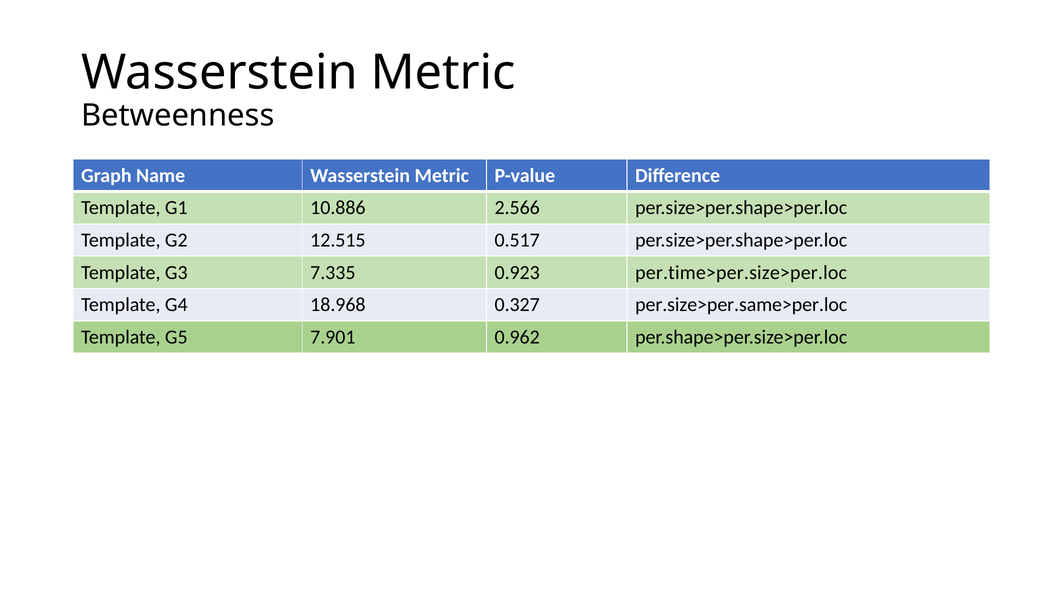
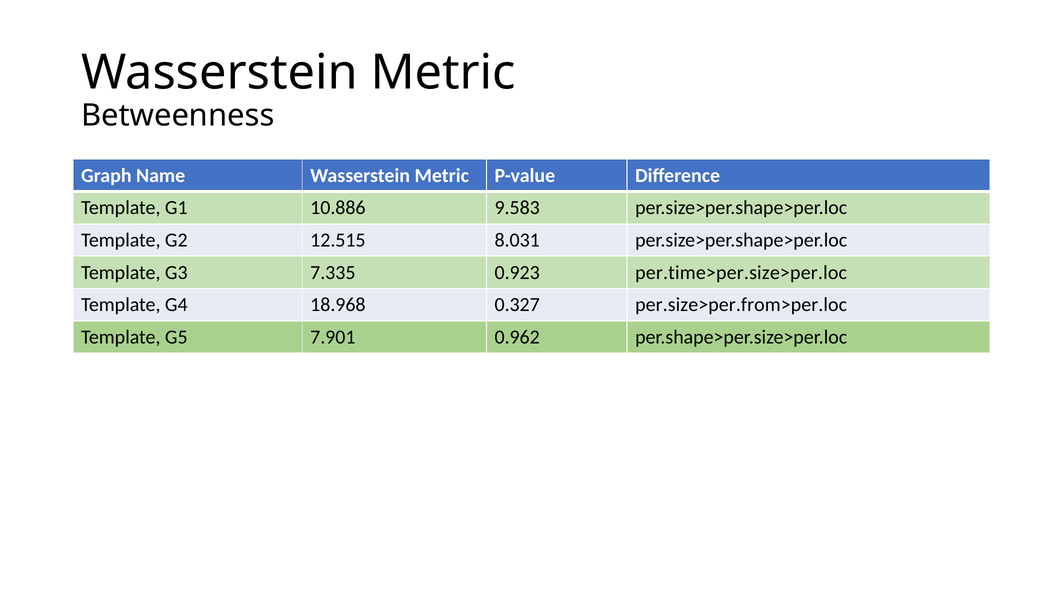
2.566: 2.566 -> 9.583 (517, 208)
0.517: 0.517 -> 8.031 (517, 240)
per.size>per.same>per.loc: per.size>per.same>per.loc -> per.size>per.from>per.loc (741, 305)
